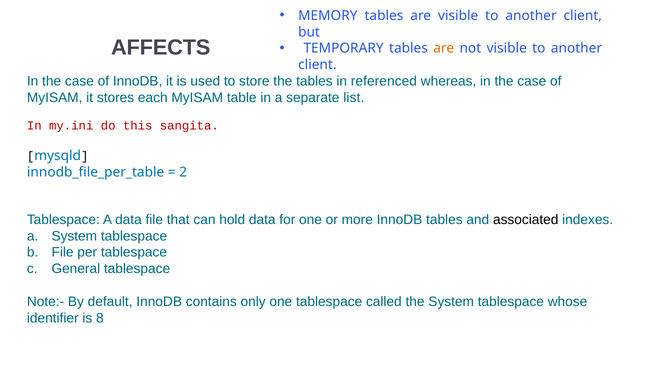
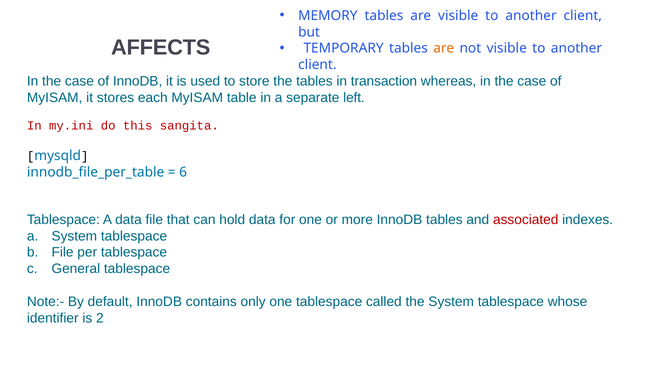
referenced: referenced -> transaction (384, 81)
list: list -> left (354, 98)
2: 2 -> 6 (183, 172)
associated colour: black -> red (526, 220)
8: 8 -> 2 (100, 318)
